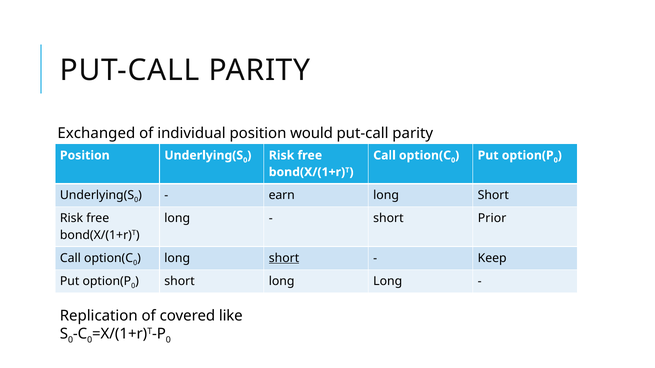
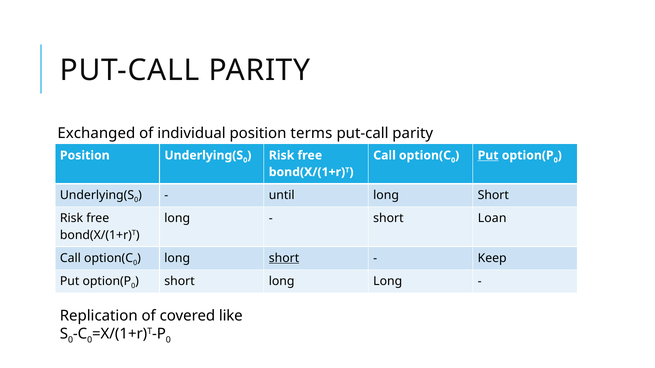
would: would -> terms (311, 133)
Put underline: none -> present (488, 156)
earn: earn -> until (282, 195)
Prior: Prior -> Loan (492, 219)
